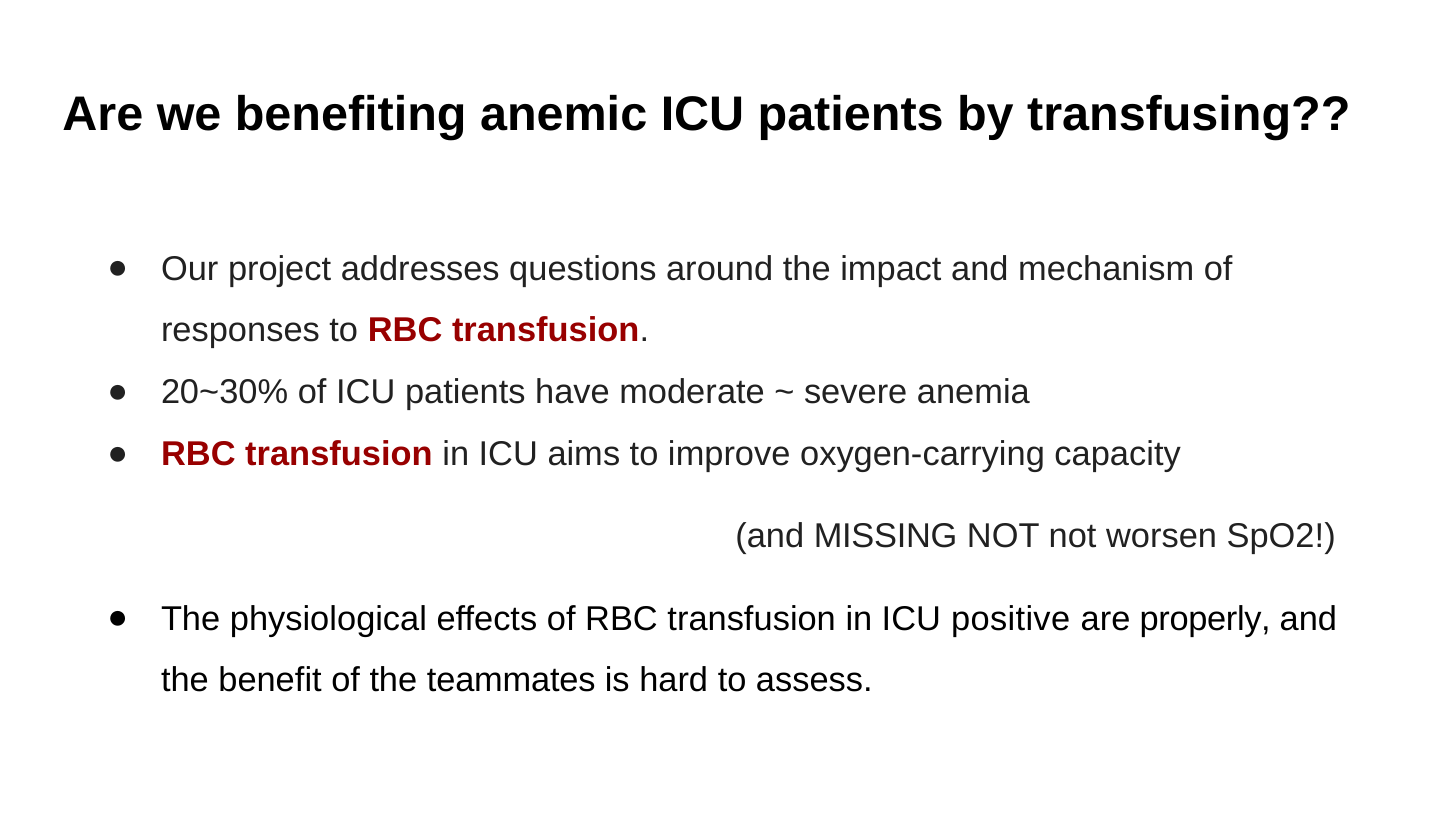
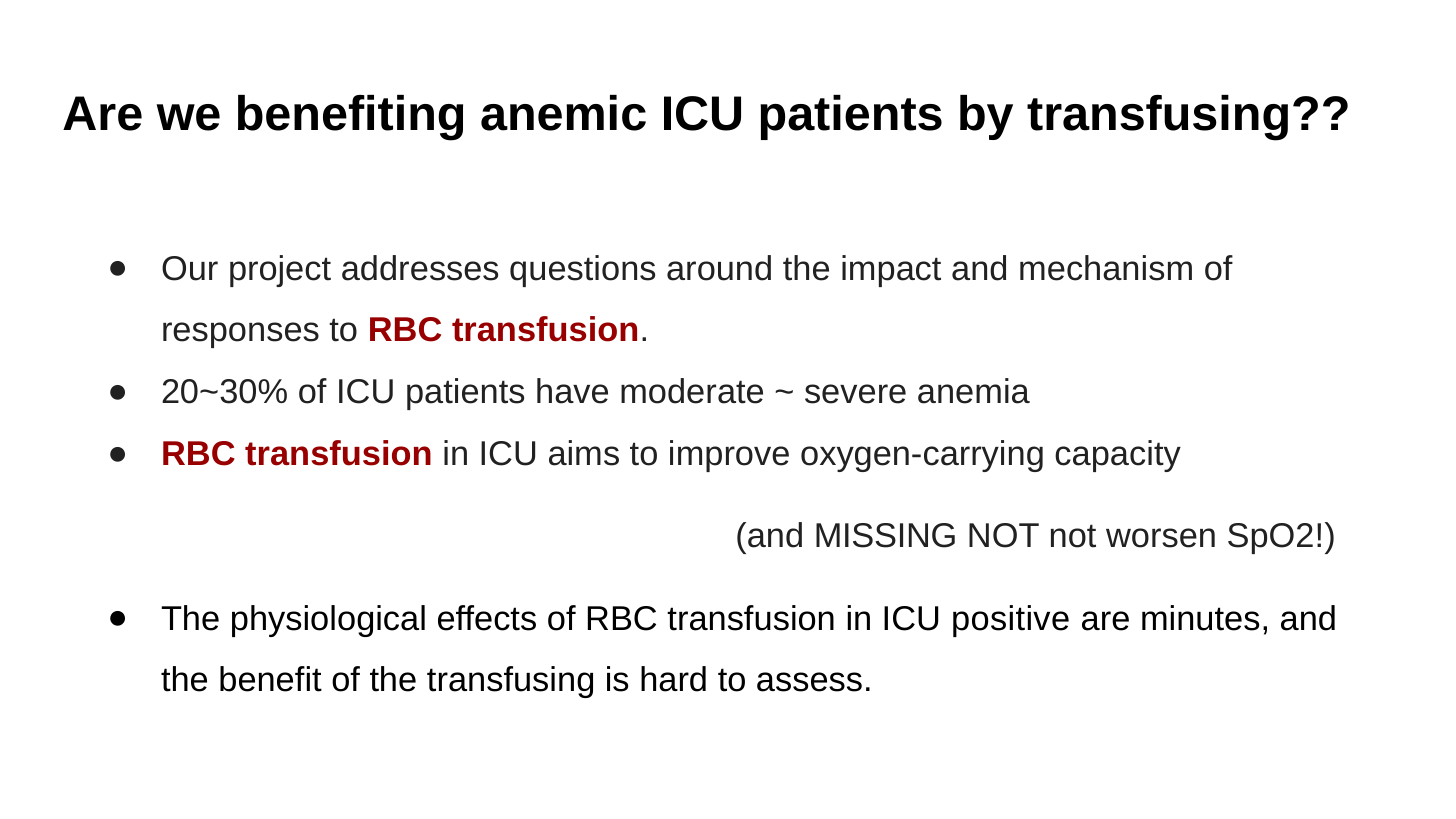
properly: properly -> minutes (1205, 619)
the teammates: teammates -> transfusing (511, 681)
